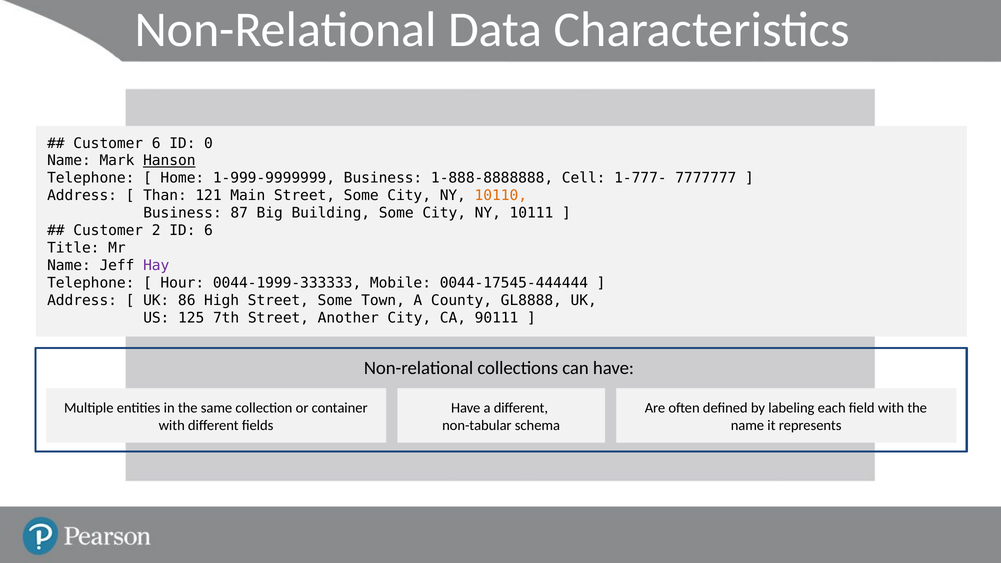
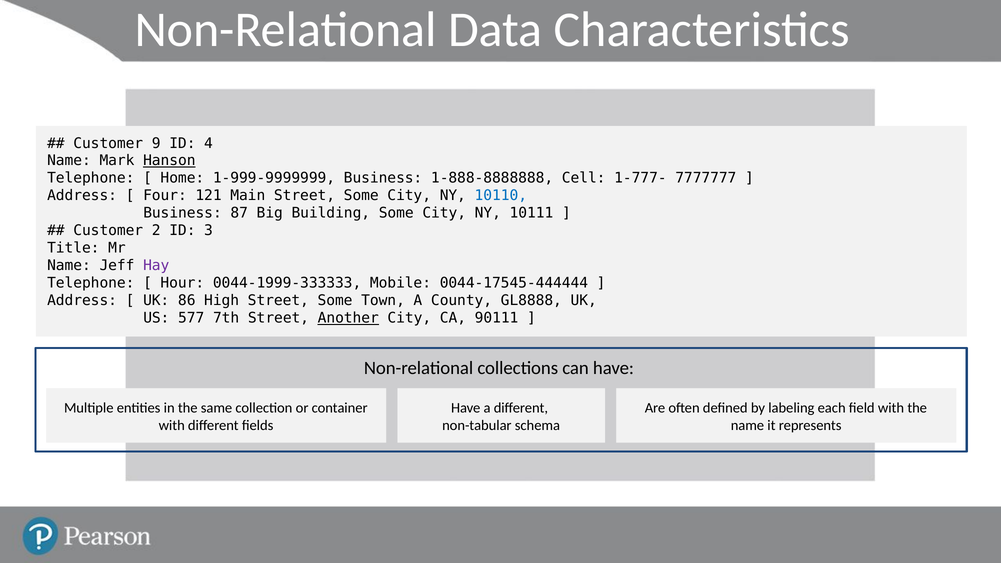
Customer 6: 6 -> 9 (156, 143)
0: 0 -> 4 (209, 143)
Than: Than -> Four (165, 196)
10110 colour: orange -> blue (501, 196)
ID 6: 6 -> 3 (209, 231)
125: 125 -> 577 (191, 318)
Another underline: none -> present (348, 318)
